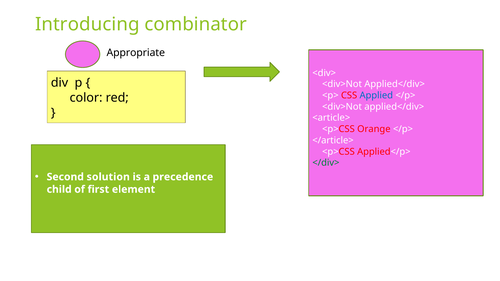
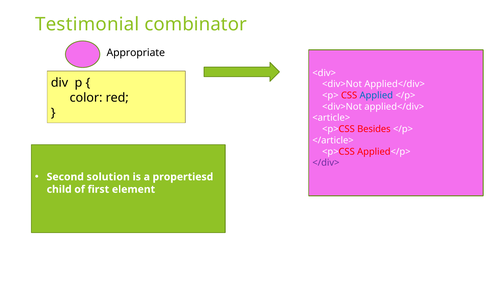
Introducing: Introducing -> Testimonial (87, 24)
Orange: Orange -> Besides (374, 129)
</div> colour: green -> purple (326, 163)
precedence: precedence -> propertiesd (183, 177)
